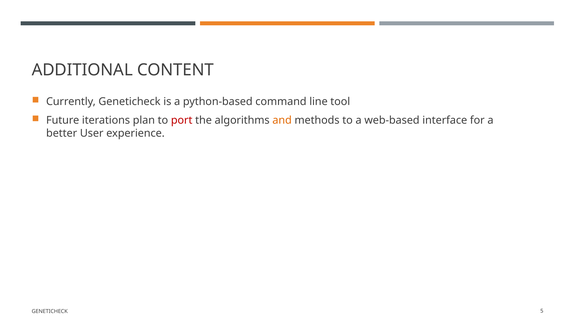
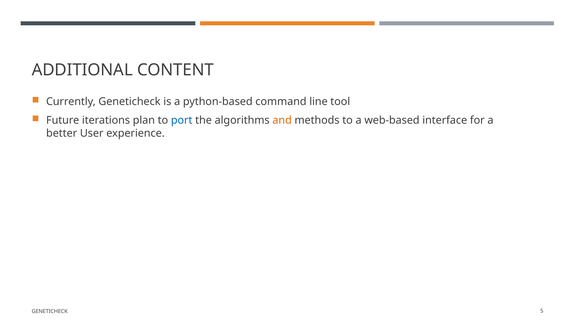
port colour: red -> blue (182, 121)
